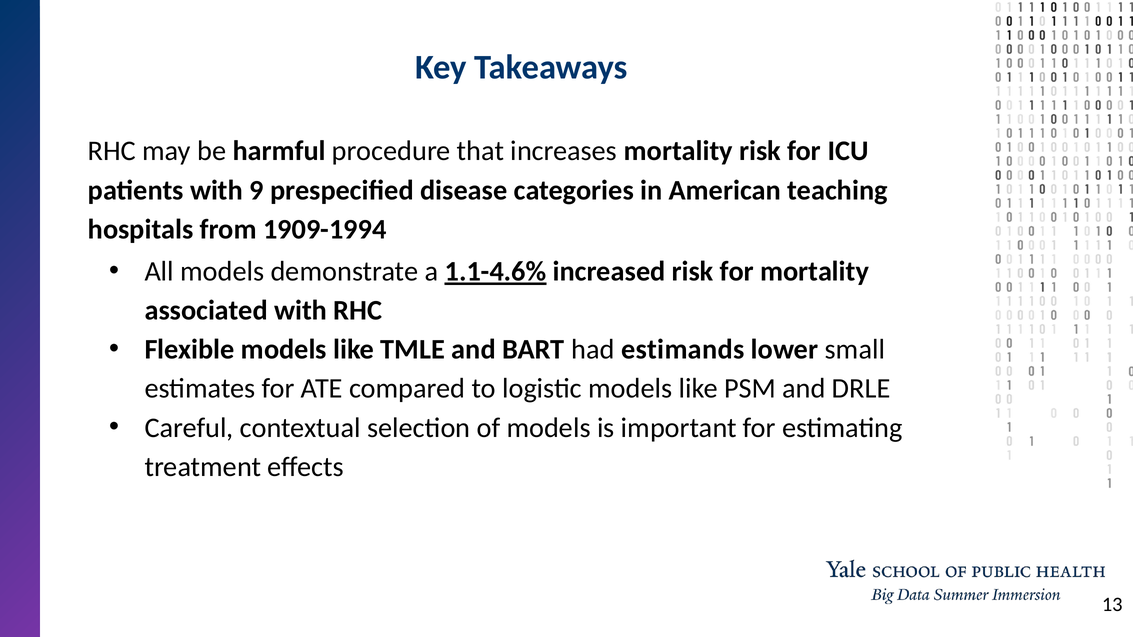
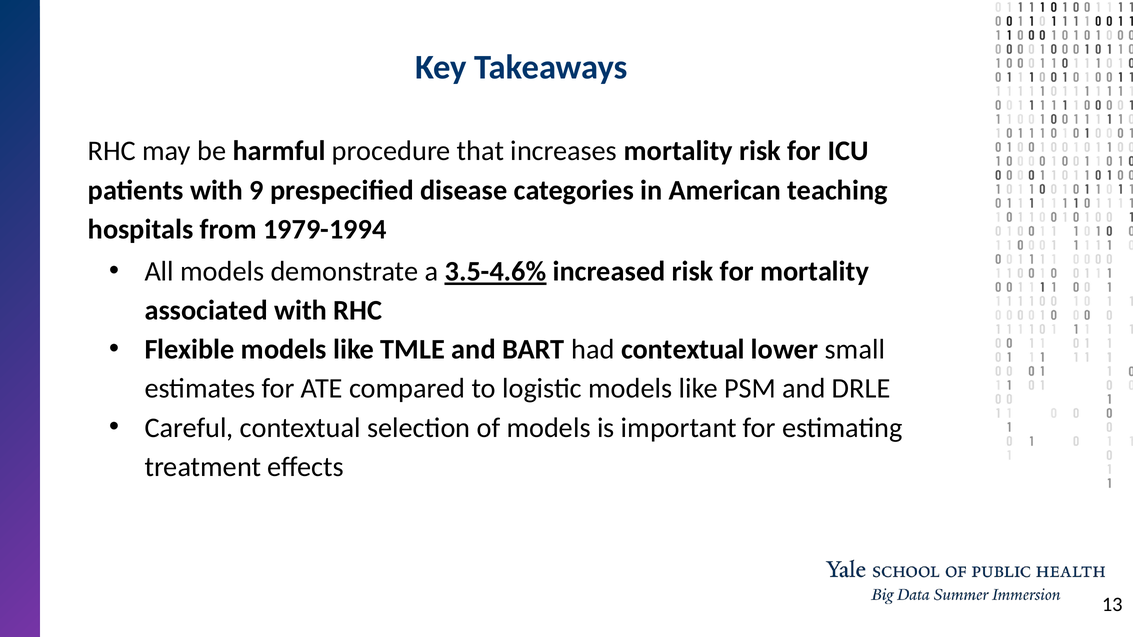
1909-1994: 1909-1994 -> 1979-1994 (325, 229)
1.1-4.6%: 1.1-4.6% -> 3.5-4.6% (496, 272)
had estimands: estimands -> contextual (683, 350)
